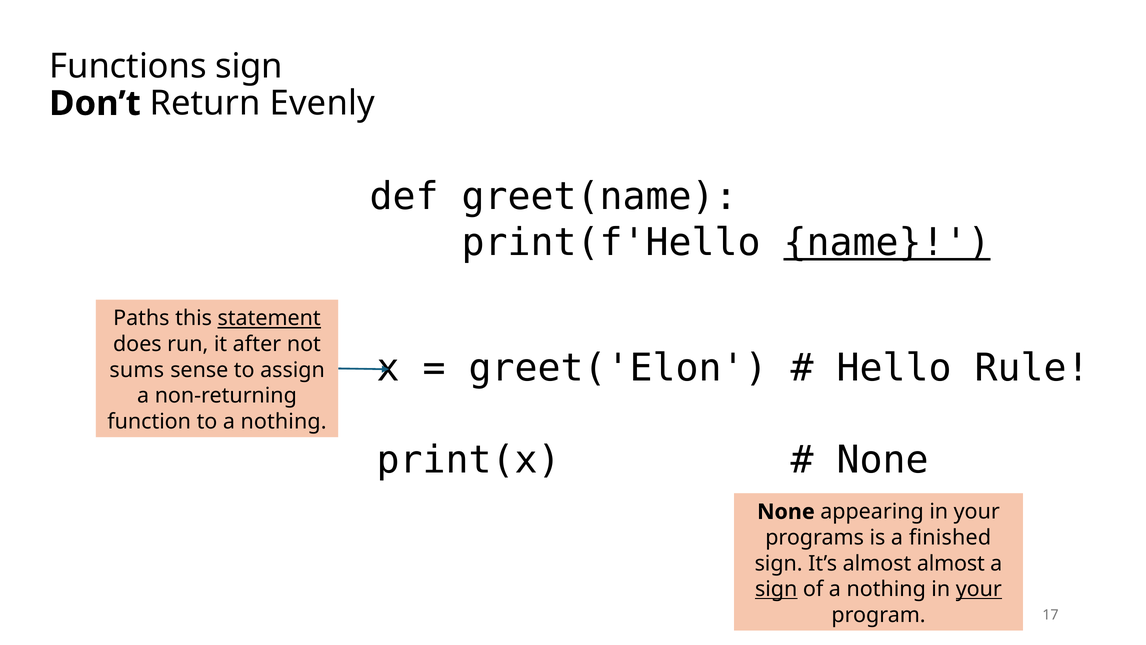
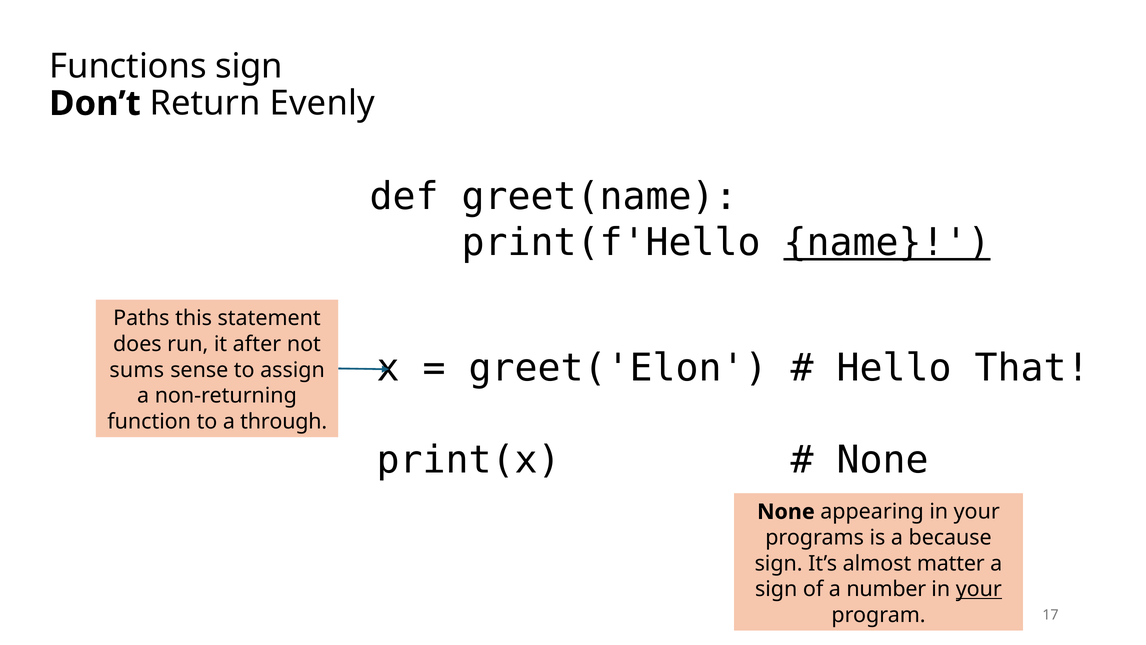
statement underline: present -> none (269, 318)
Rule: Rule -> That (1032, 368)
to a nothing: nothing -> through (284, 421)
finished: finished -> because (950, 537)
almost almost: almost -> matter (951, 563)
sign underline: present -> none (776, 589)
of a nothing: nothing -> number (886, 589)
